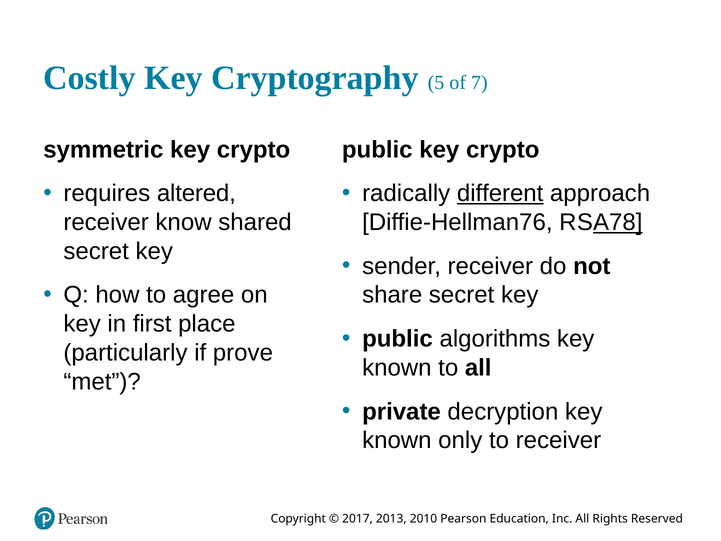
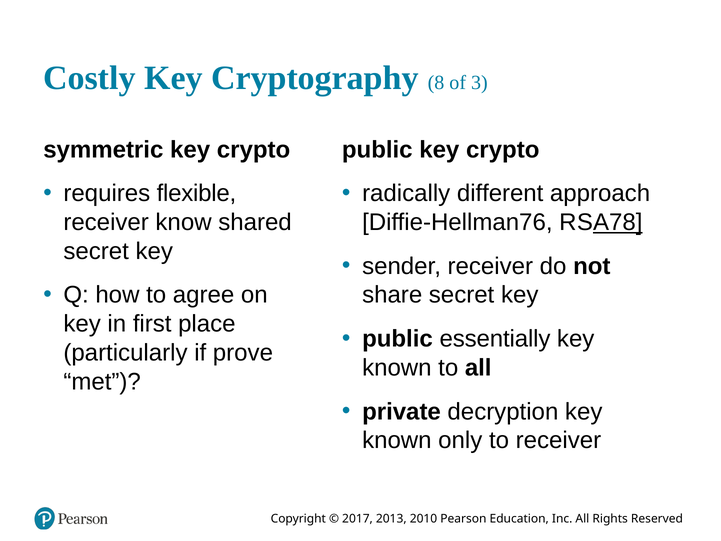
5: 5 -> 8 (436, 83)
7: 7 -> 3 (479, 83)
altered: altered -> flexible (196, 193)
different underline: present -> none (500, 193)
algorithms: algorithms -> essentially (495, 339)
